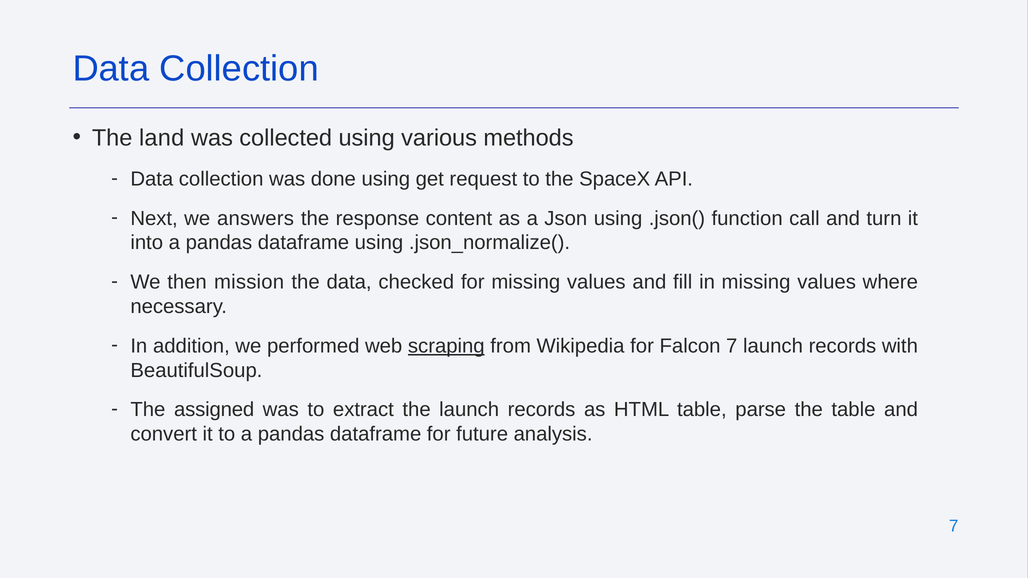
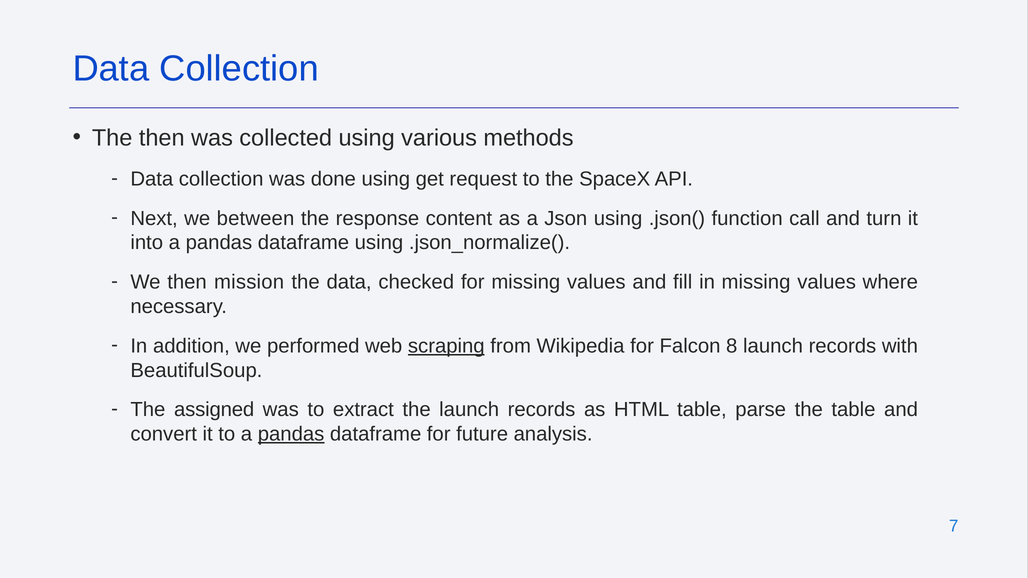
The land: land -> then (162, 138)
answers: answers -> between (256, 218)
Falcon 7: 7 -> 8 (732, 346)
pandas underline: none -> present (291, 434)
